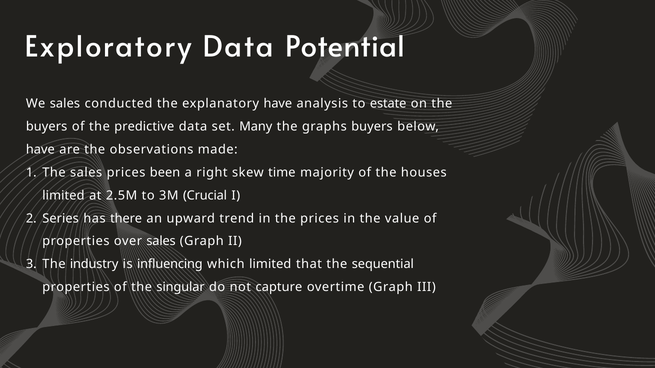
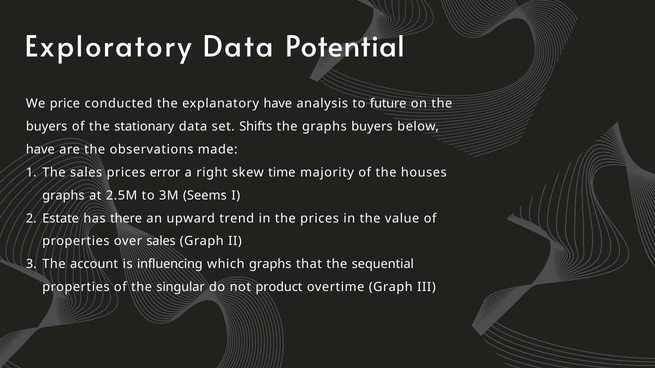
We sales: sales -> price (65, 104)
estate: estate -> future (388, 104)
predictive: predictive -> stationary (144, 127)
Many: Many -> Shifts (256, 127)
been: been -> error (165, 173)
limited: limited -> graphs (63, 196)
Crucial: Crucial -> Seems (205, 196)
Series: Series -> Estate (61, 219)
industry: industry -> account (94, 264)
which limited: limited -> graphs (270, 264)
capture: capture -> product (279, 287)
